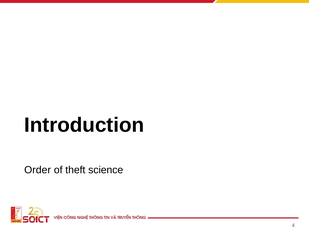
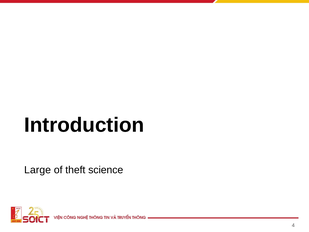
Order: Order -> Large (38, 170)
